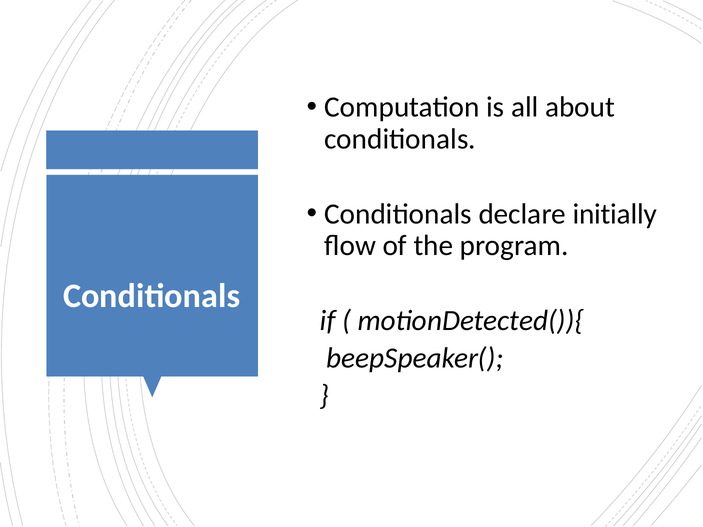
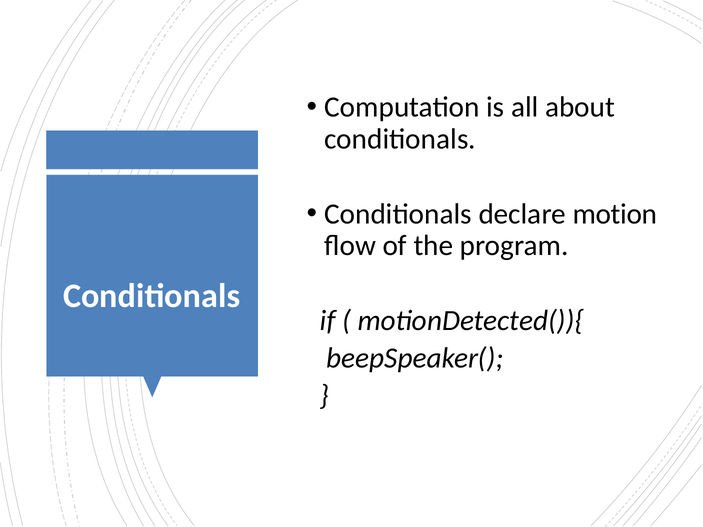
initially: initially -> motion (615, 214)
